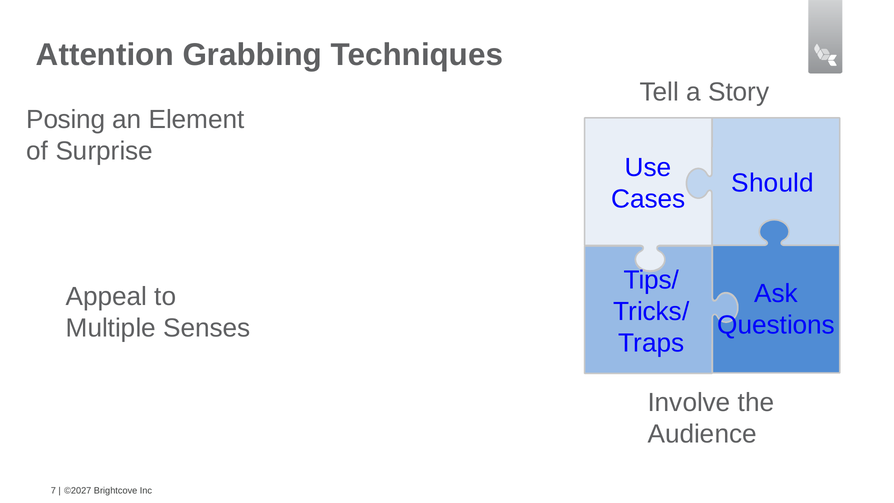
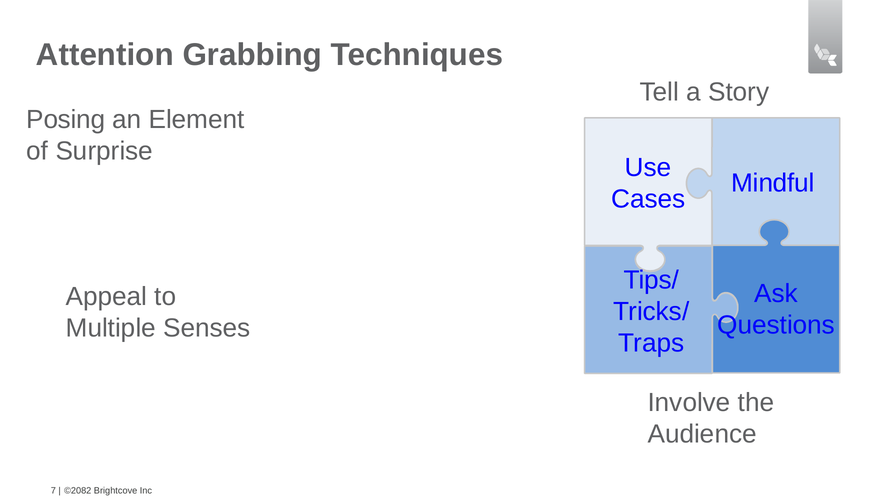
Should: Should -> Mindful (773, 183)
©2027: ©2027 -> ©2082 (78, 491)
